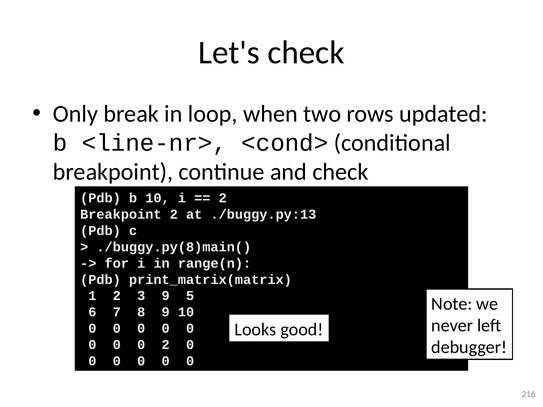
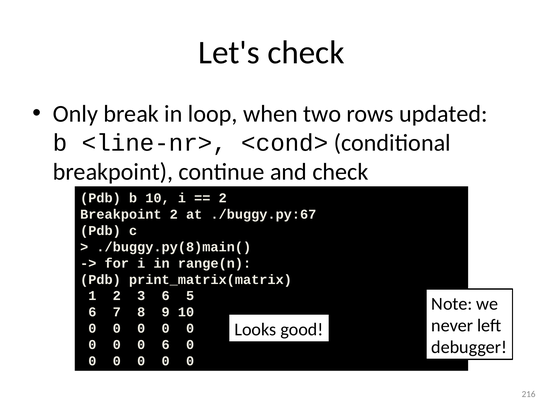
./buggy.py:13: ./buggy.py:13 -> ./buggy.py:67 (263, 215)
3 9: 9 -> 6 (166, 296)
0 2: 2 -> 6 (166, 345)
